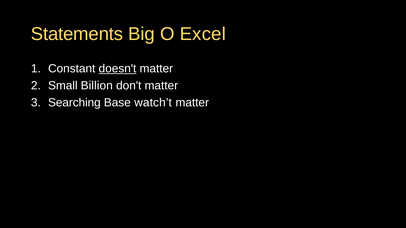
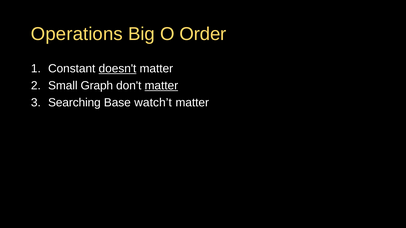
Statements: Statements -> Operations (77, 34)
Excel: Excel -> Order (203, 34)
Billion: Billion -> Graph (97, 86)
matter underline: none -> present (161, 86)
